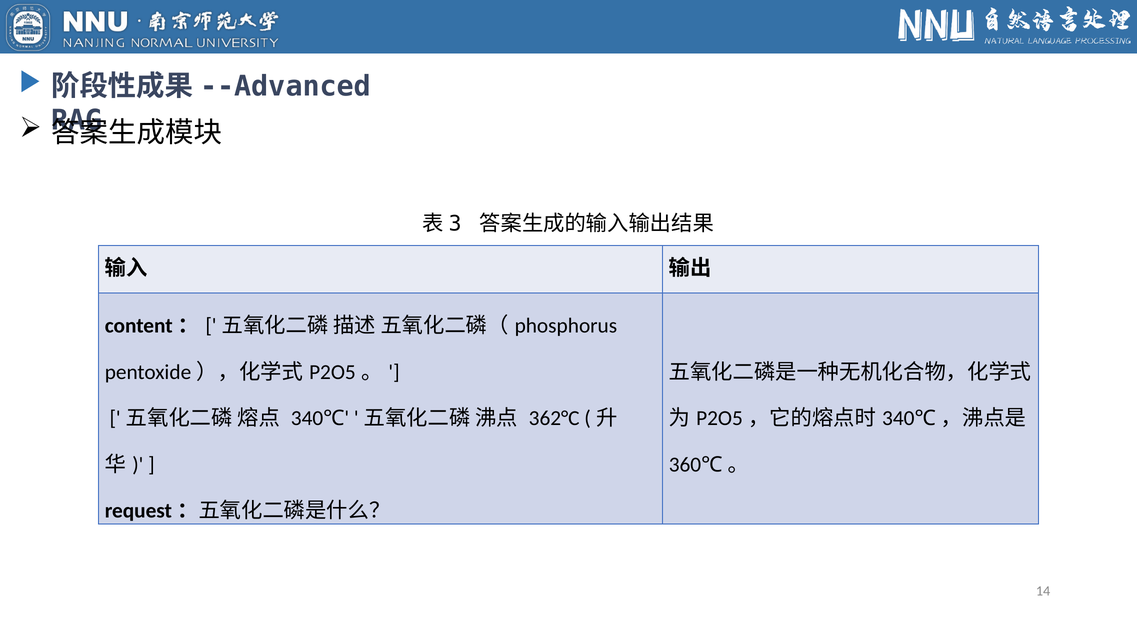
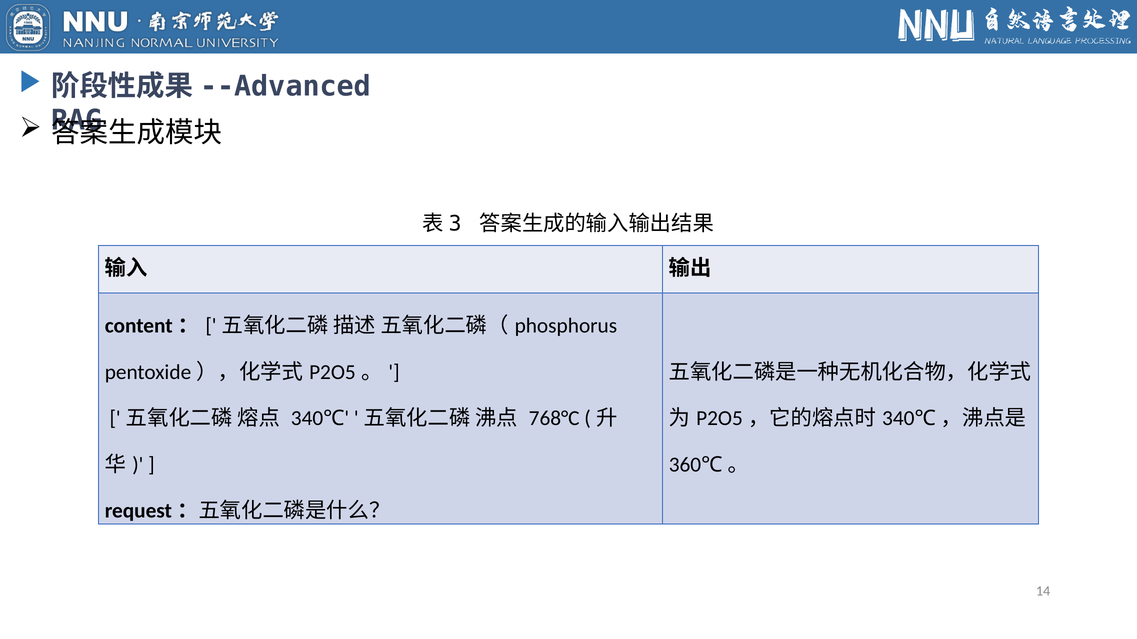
362°C: 362°C -> 768°C (554, 419)
